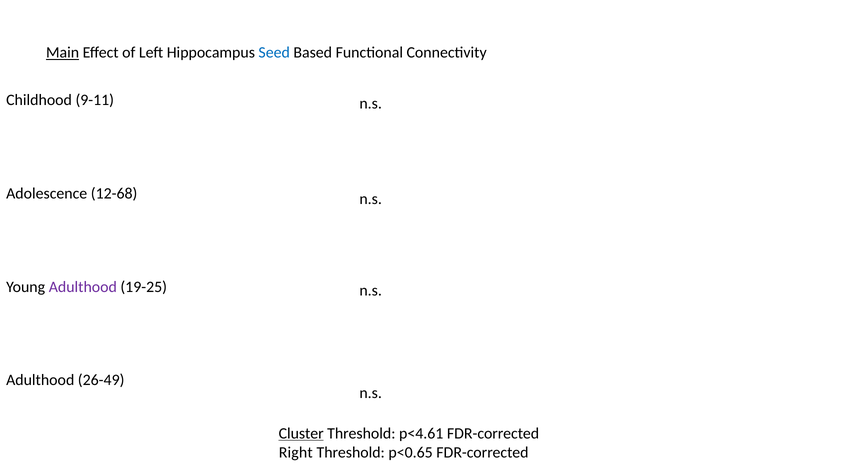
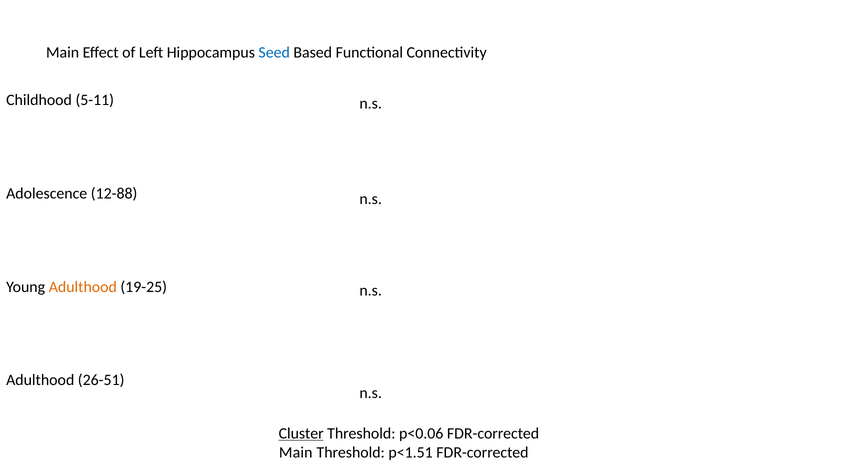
Main underline: present -> none (63, 53)
9-11: 9-11 -> 5-11 (95, 100)
12-68: 12-68 -> 12-88 (114, 193)
Adulthood colour: purple -> orange (83, 287)
26-49: 26-49 -> 26-51 (101, 380)
p<4.61: p<4.61 -> p<0.06 (421, 433)
Right: Right -> Main (296, 452)
p<0.65: p<0.65 -> p<1.51 (411, 452)
